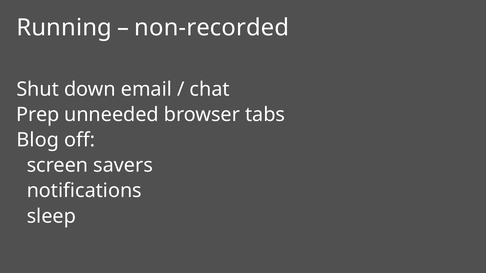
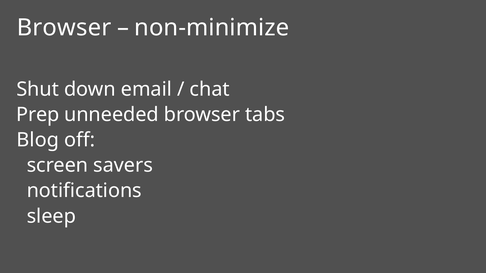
Running: Running -> Browser (64, 28)
non-recorded: non-recorded -> non-minimize (212, 28)
